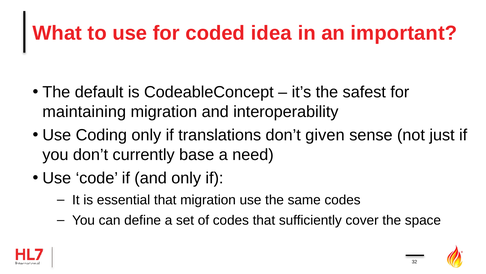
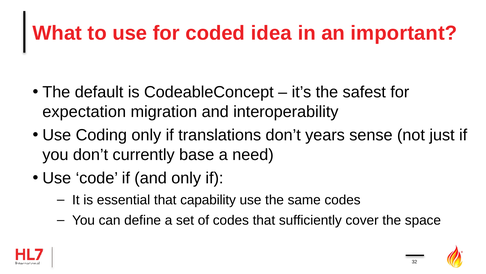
maintaining: maintaining -> expectation (84, 111)
given: given -> years (325, 135)
that migration: migration -> capability (208, 200)
